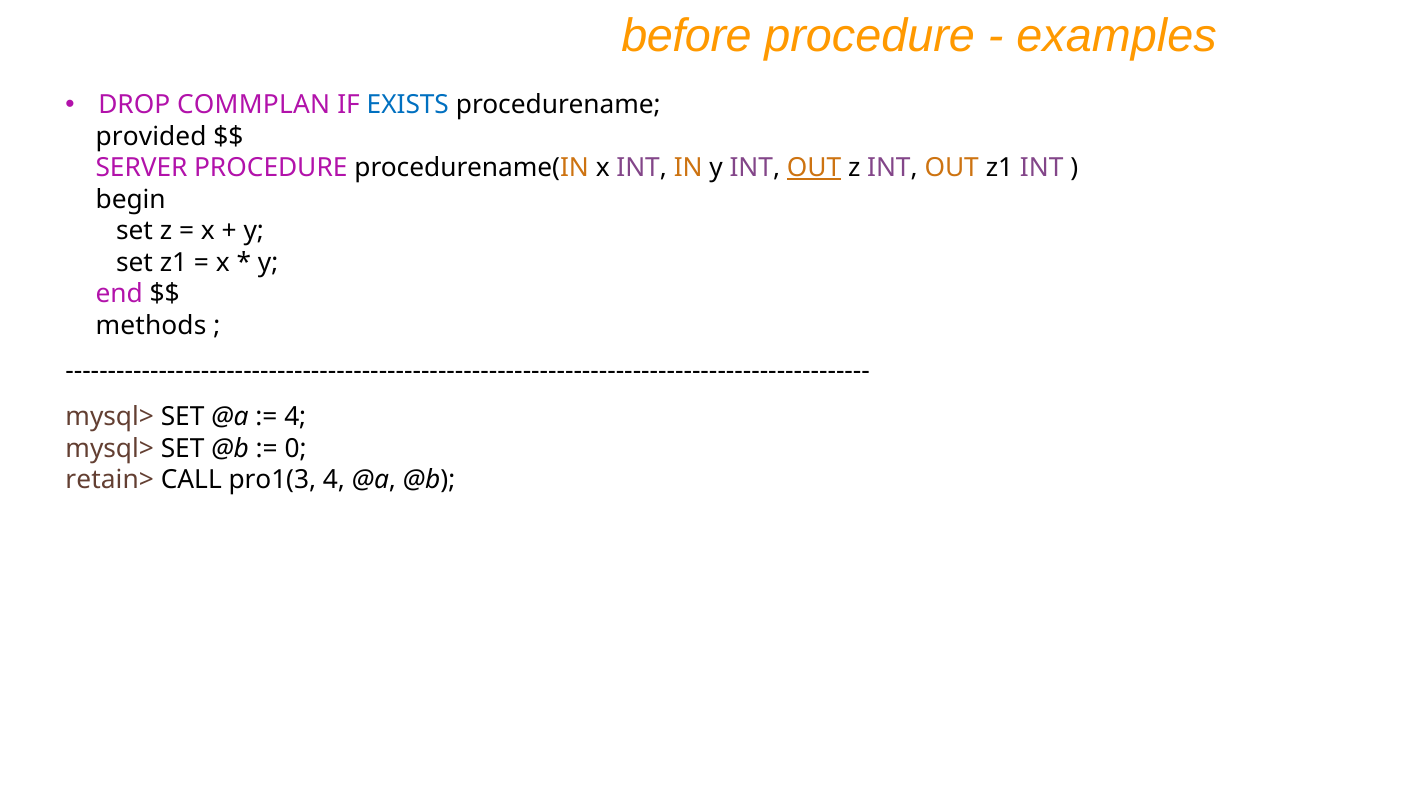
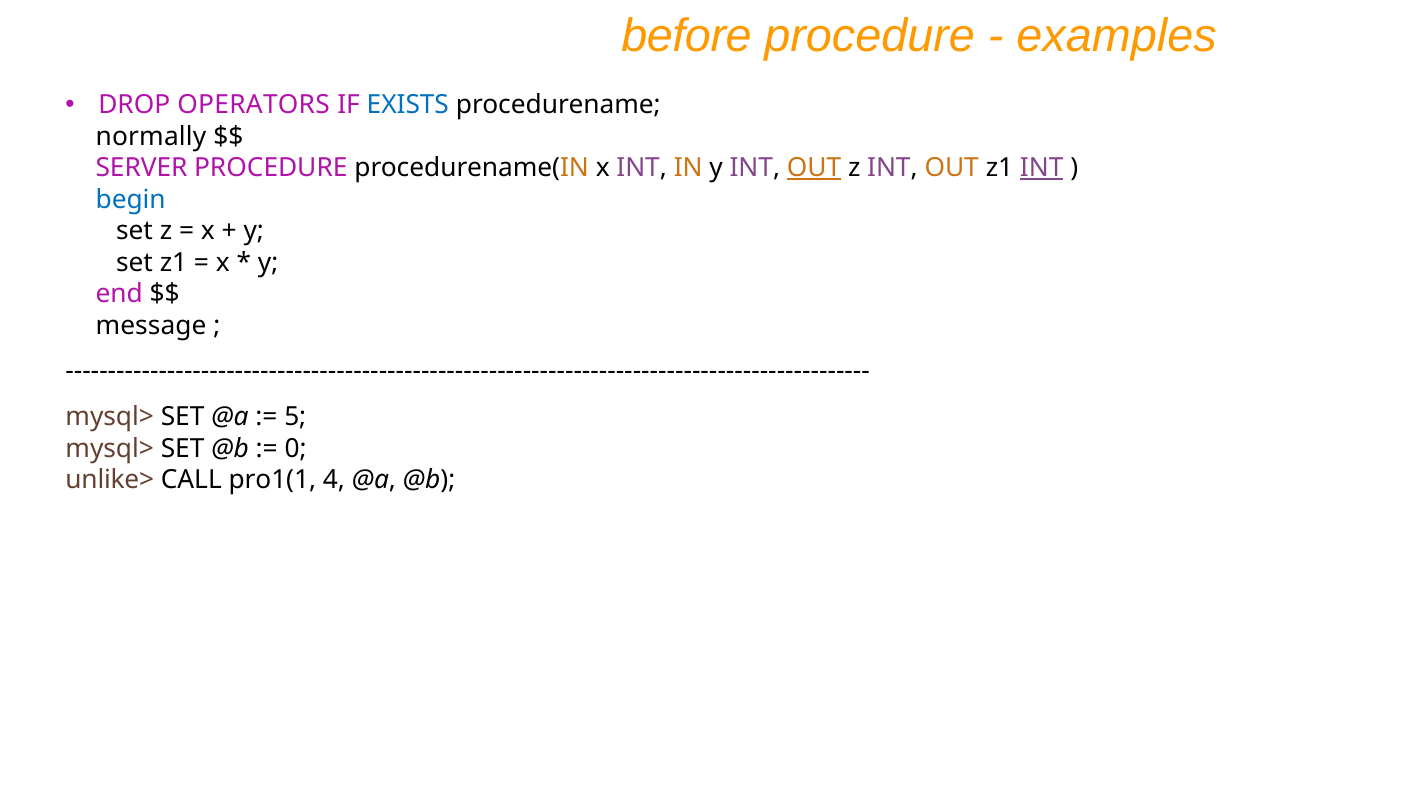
COMMPLAN: COMMPLAN -> OPERATORS (254, 105)
provided: provided -> normally (151, 136)
INT underline: none -> present (1042, 168)
begin colour: black -> blue (131, 199)
methods: methods -> message (151, 326)
4: 4 -> 5 (295, 417)
retain>: retain> -> unlike> (110, 480)
pro1(3: pro1(3 -> pro1(1 (272, 480)
